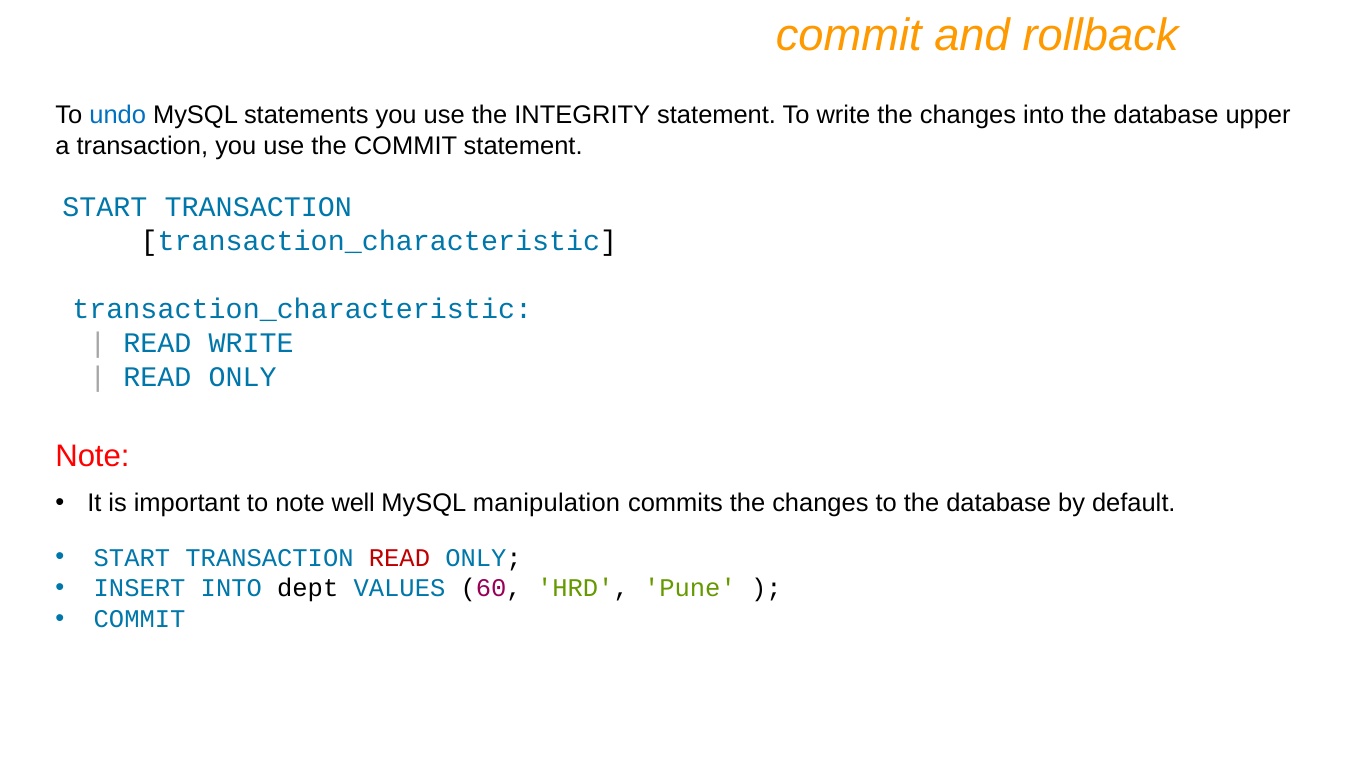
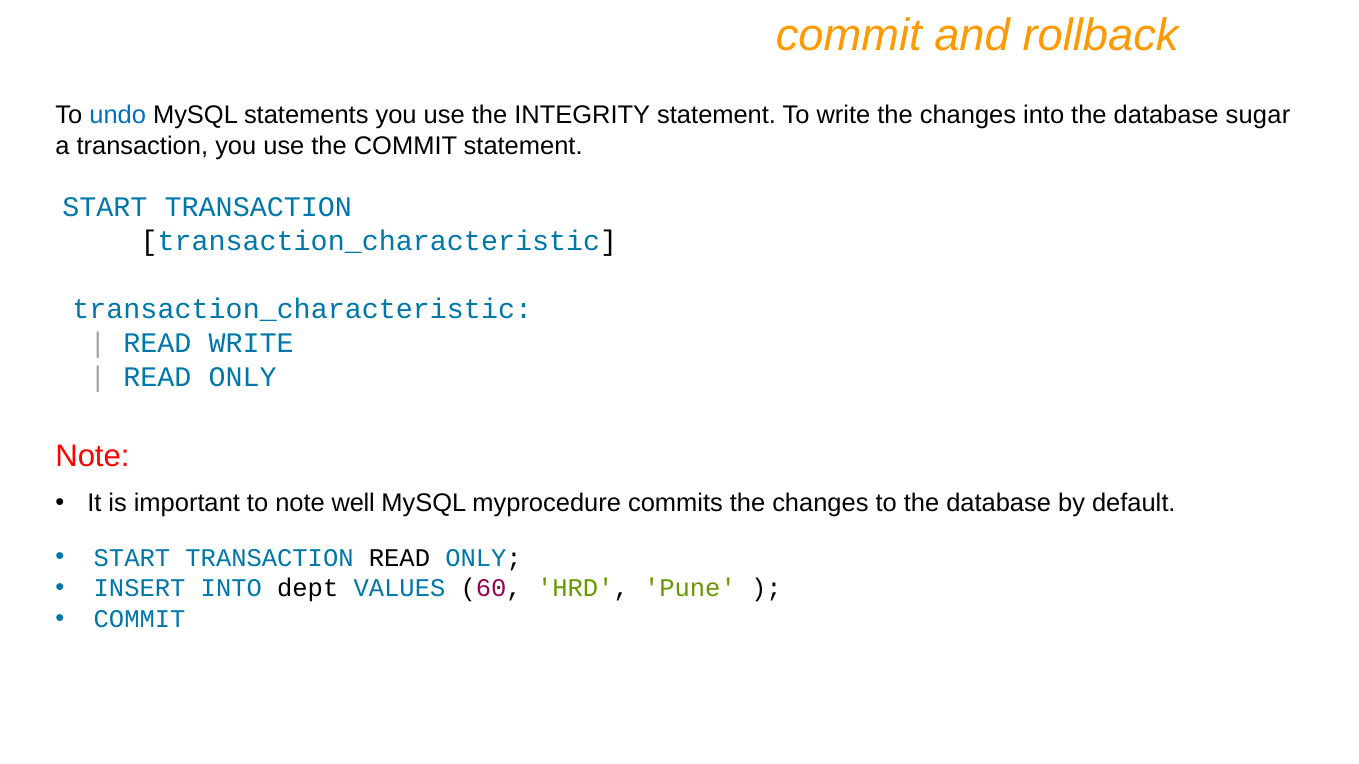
upper: upper -> sugar (1258, 115)
manipulation: manipulation -> myprocedure (547, 503)
READ colour: red -> black (399, 558)
